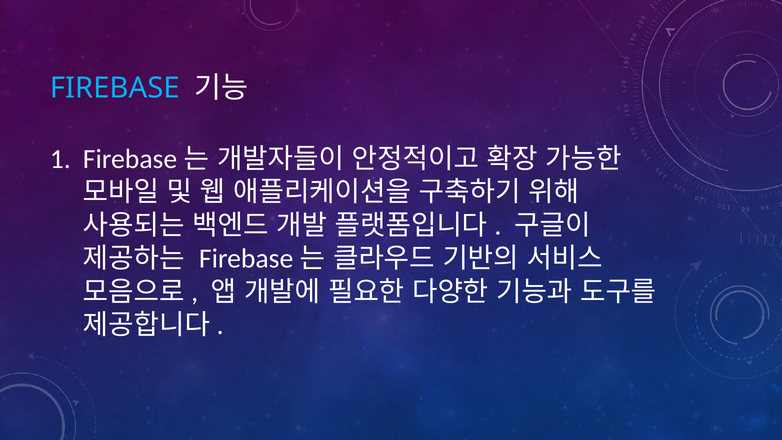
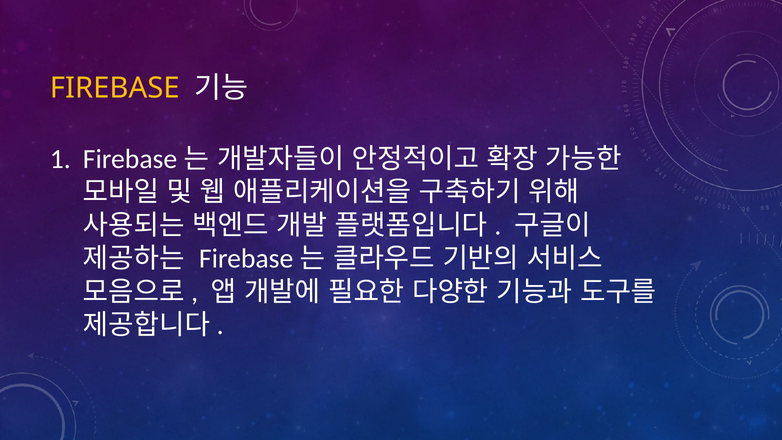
FIREBASE colour: light blue -> yellow (115, 88)
